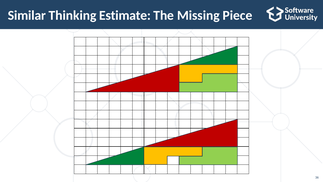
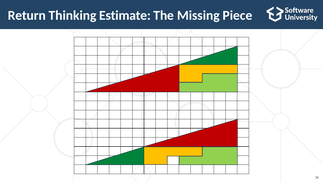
Similar: Similar -> Return (27, 15)
